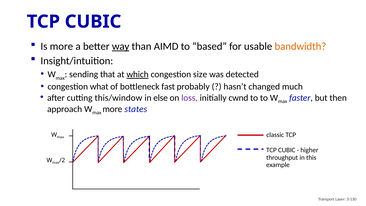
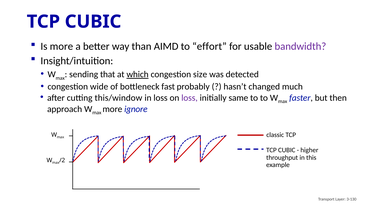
way underline: present -> none (121, 46)
based: based -> effort (209, 46)
bandwidth colour: orange -> purple (300, 46)
what: what -> wide (99, 86)
in else: else -> loss (161, 98)
cwnd: cwnd -> same (238, 98)
states: states -> ignore (136, 109)
